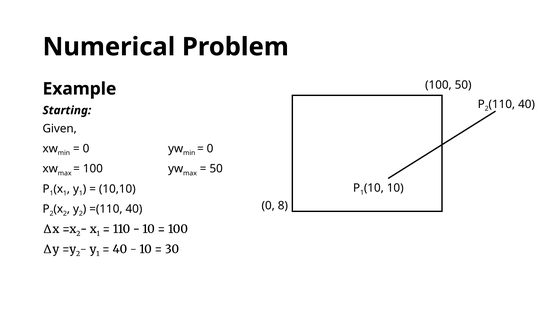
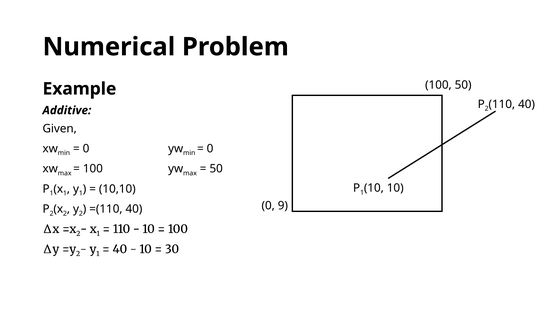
Starting: Starting -> Additive (67, 110)
8: 8 -> 9 (283, 206)
